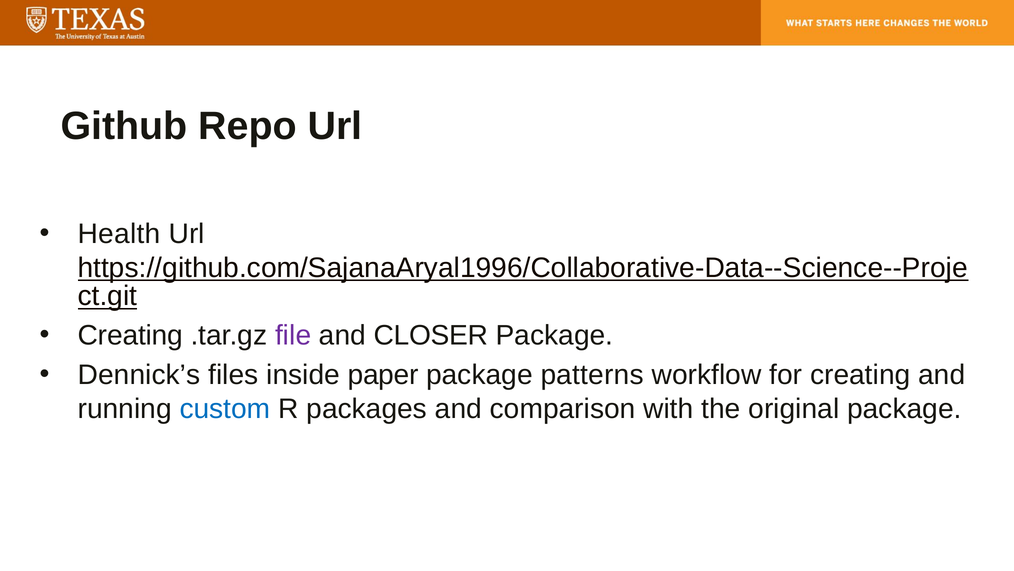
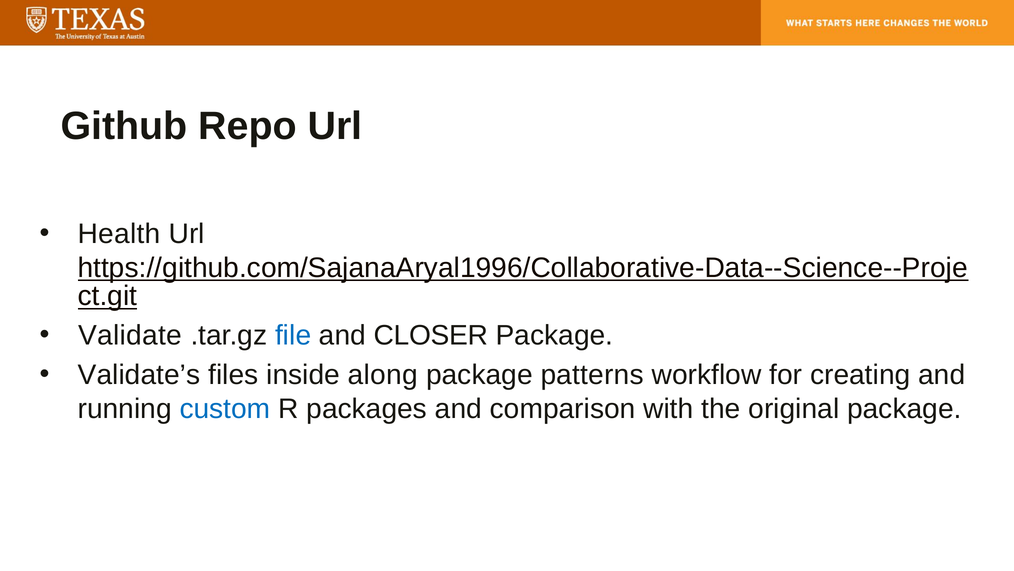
Creating: Creating -> Validate (130, 335)
file colour: purple -> blue (293, 335)
Dennick’s: Dennick’s -> Validate’s (139, 375)
paper: paper -> along (383, 375)
